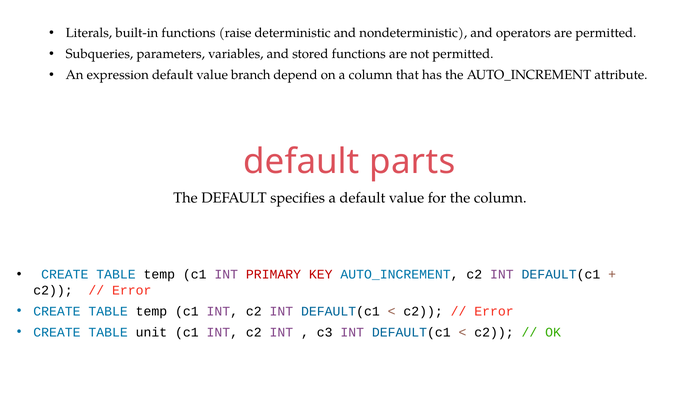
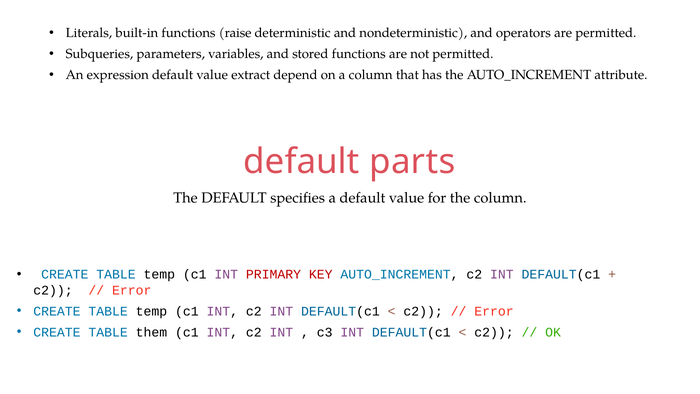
branch: branch -> extract (251, 75)
unit: unit -> them (151, 332)
